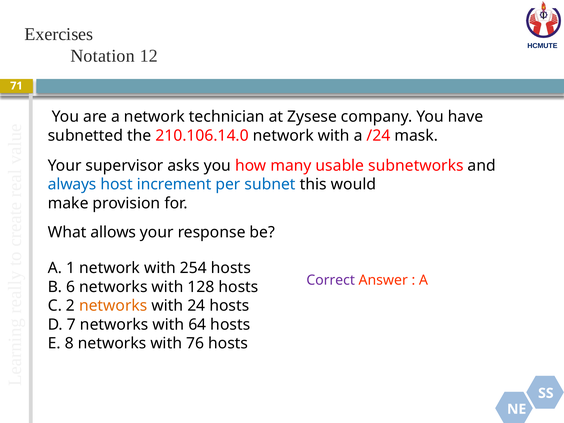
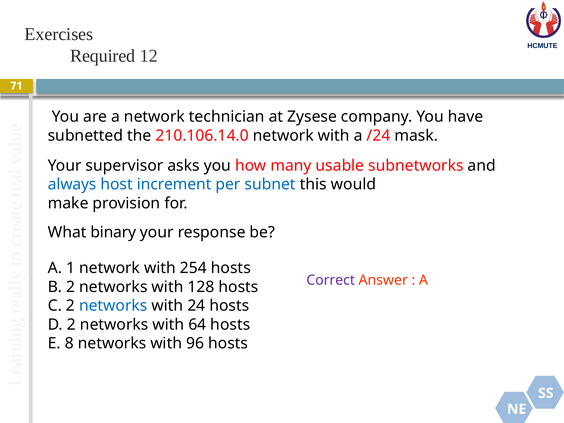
Notation: Notation -> Required (103, 56)
allows: allows -> binary (113, 232)
B 6: 6 -> 2 (71, 287)
networks colour: orange -> blue (113, 306)
D 7: 7 -> 2 (71, 325)
76: 76 -> 96 (195, 343)
